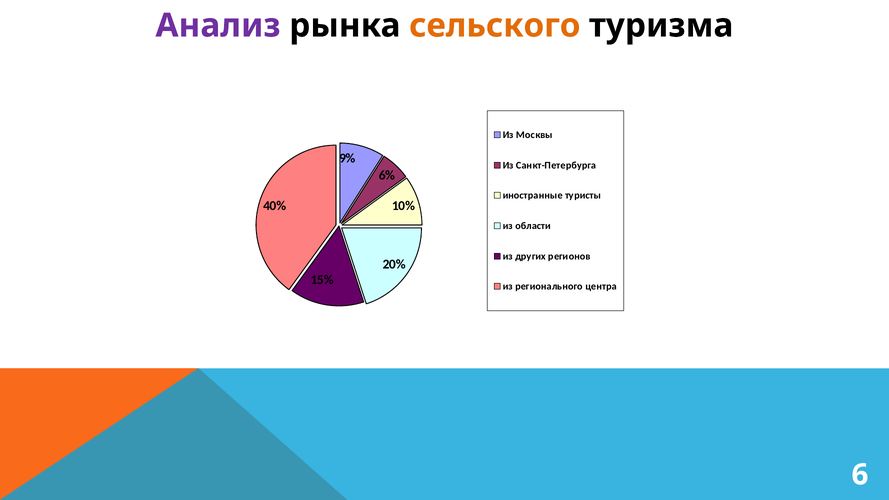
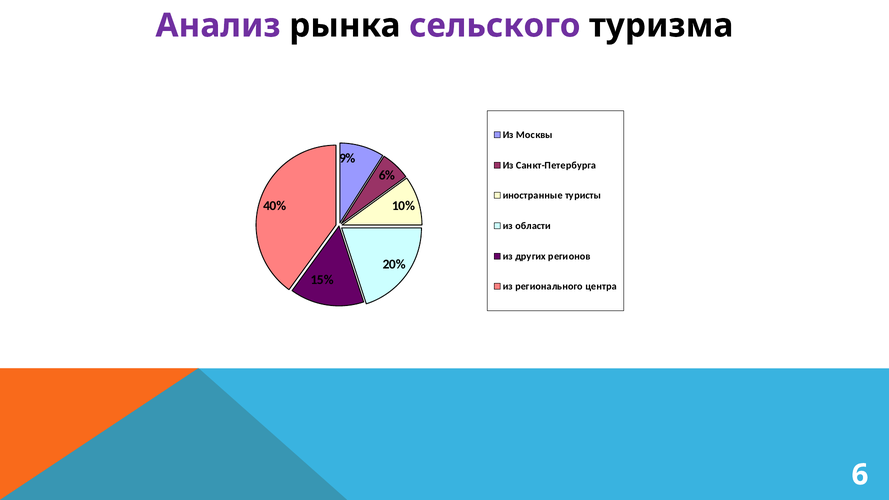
сельского colour: orange -> purple (495, 26)
